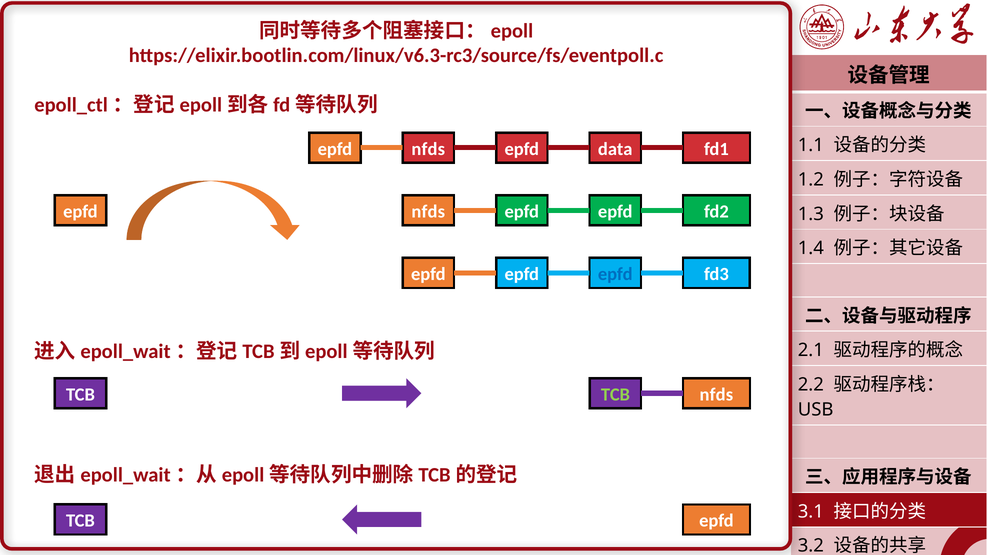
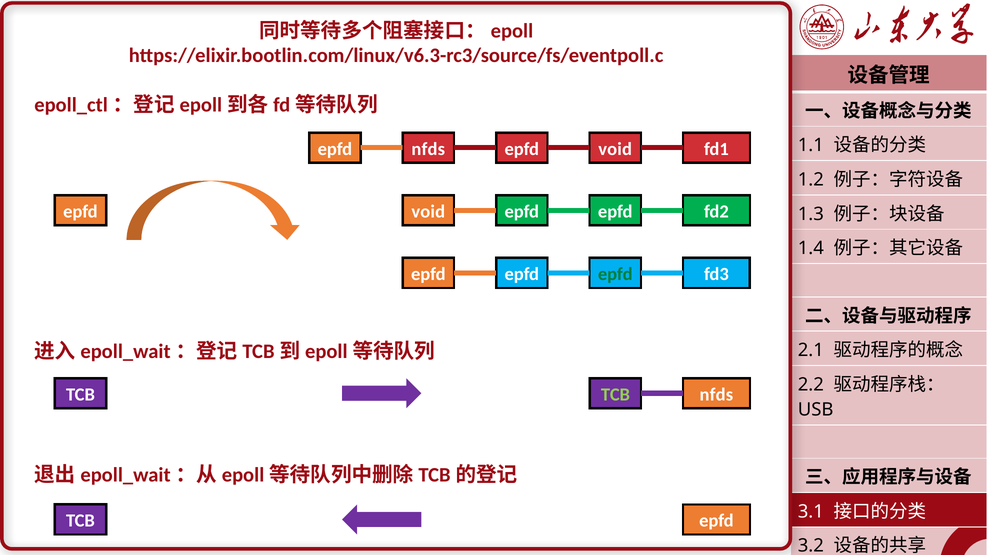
data: data -> void (615, 149)
nfds: nfds -> void (428, 212)
epfd colour: blue -> green (615, 274)
